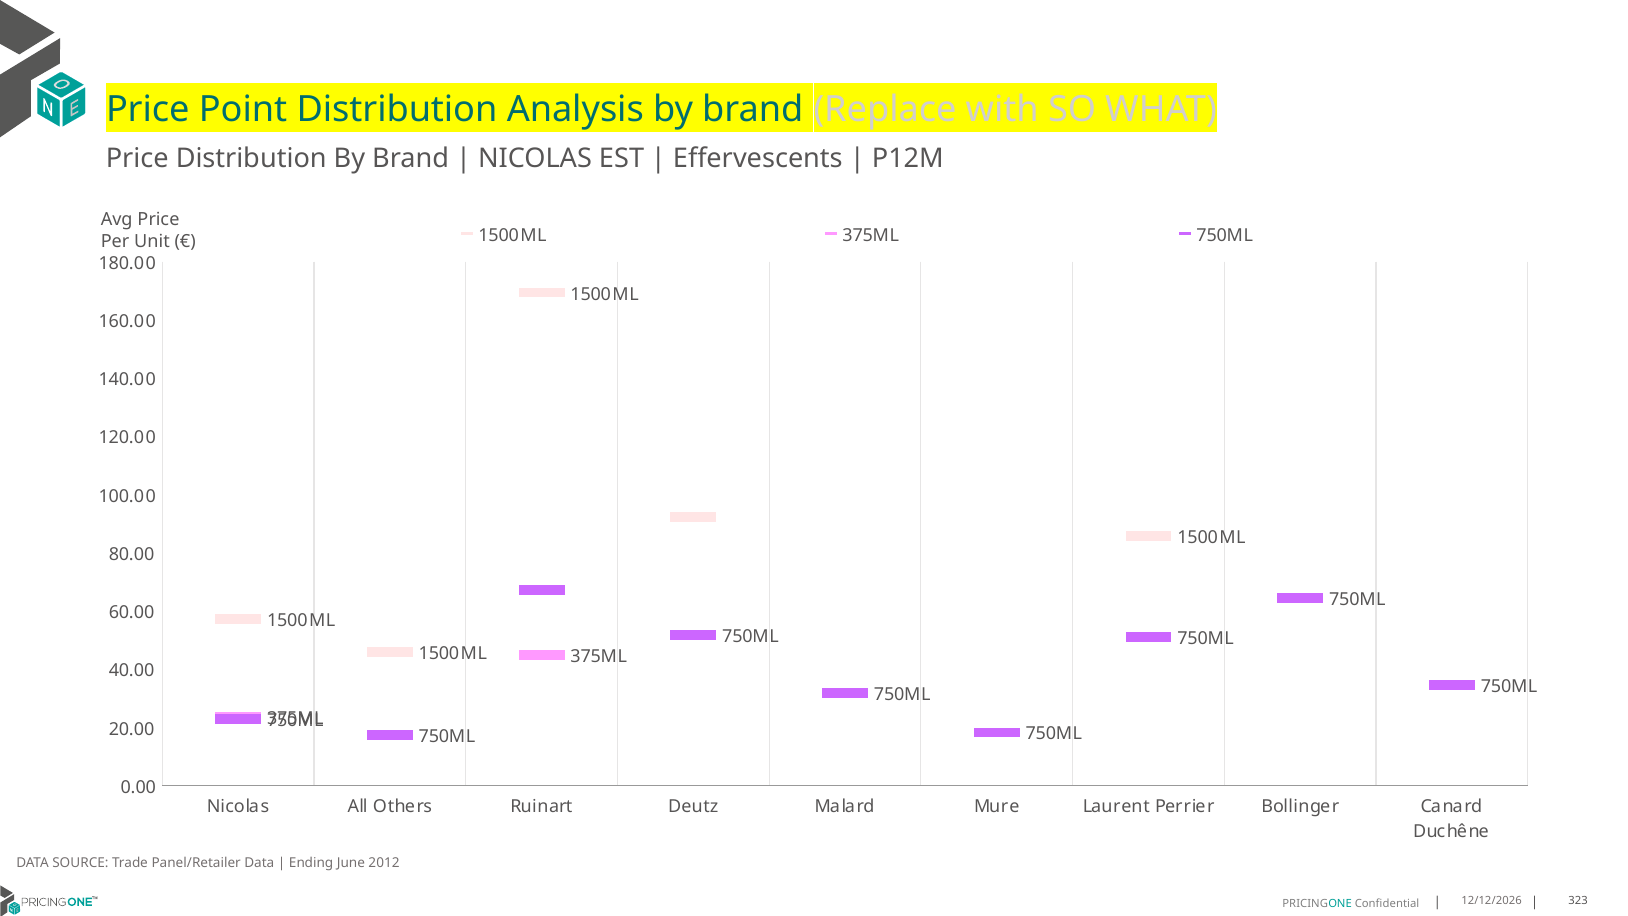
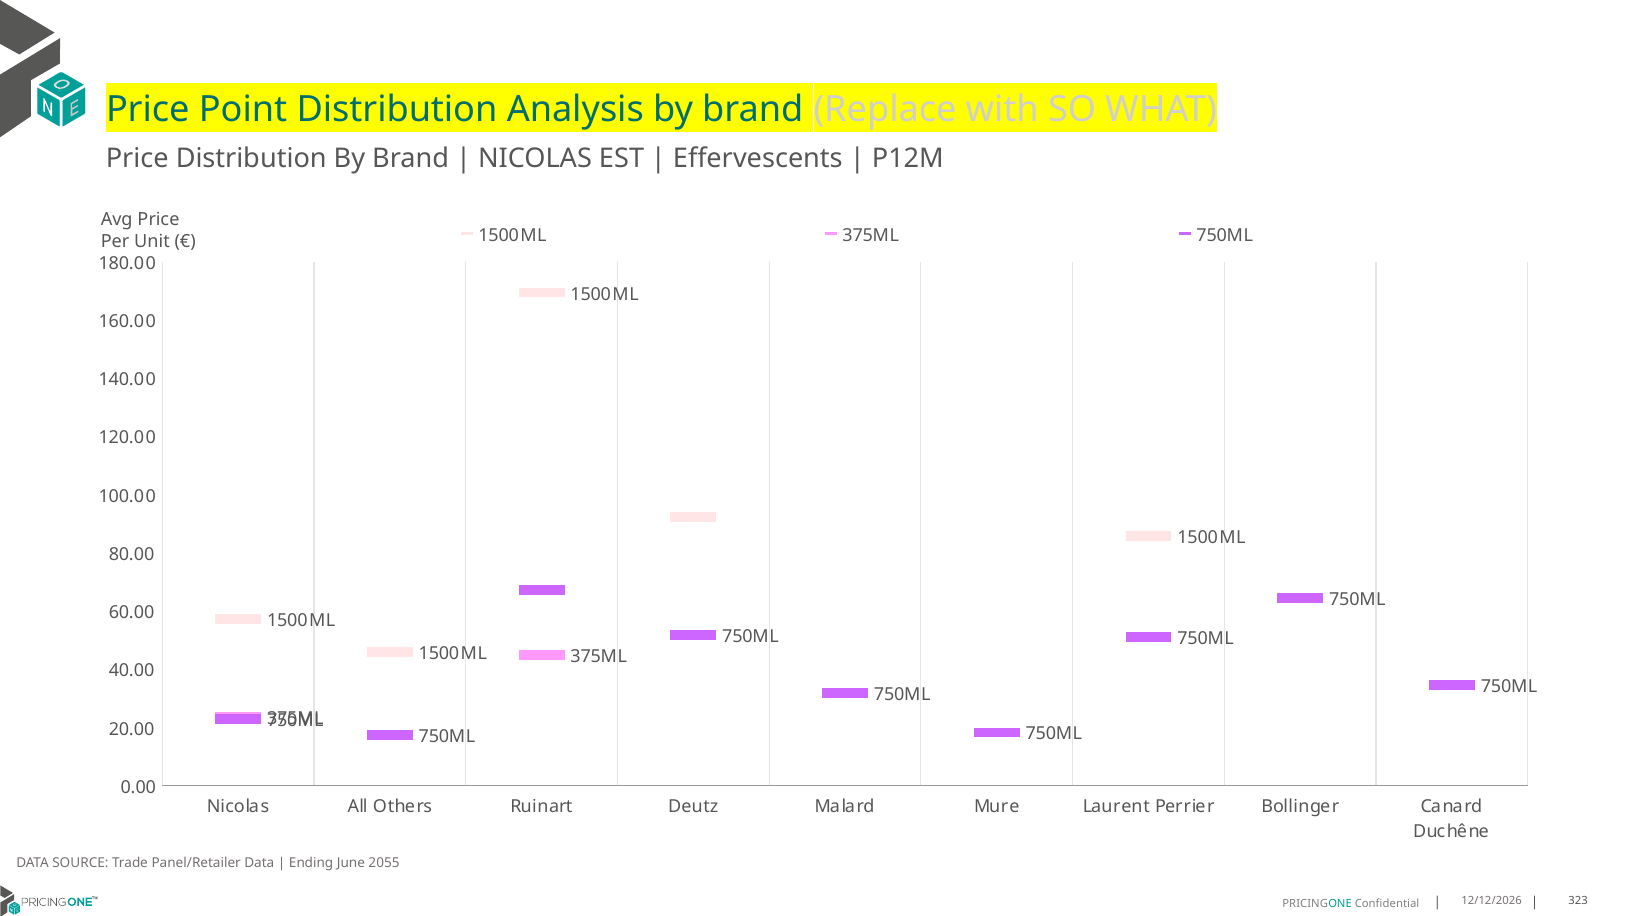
2012: 2012 -> 2055 (384, 863)
